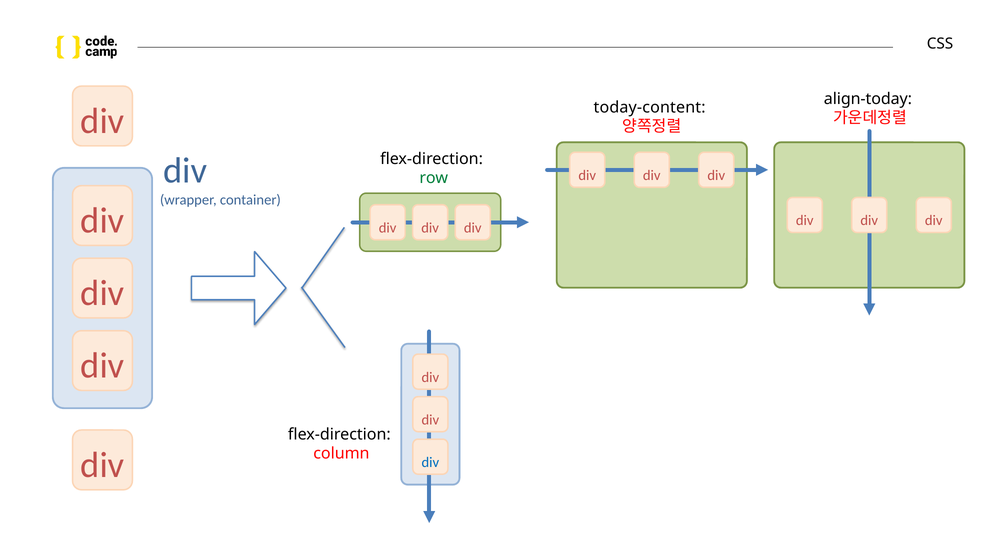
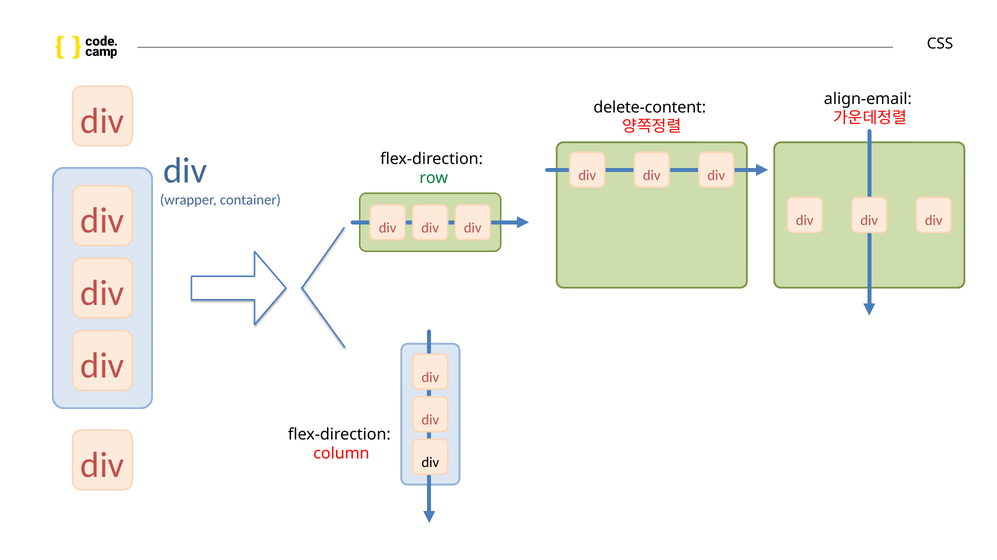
align-today: align-today -> align-email (868, 99)
today-content: today-content -> delete-content (650, 108)
div colour: blue -> black (430, 463)
